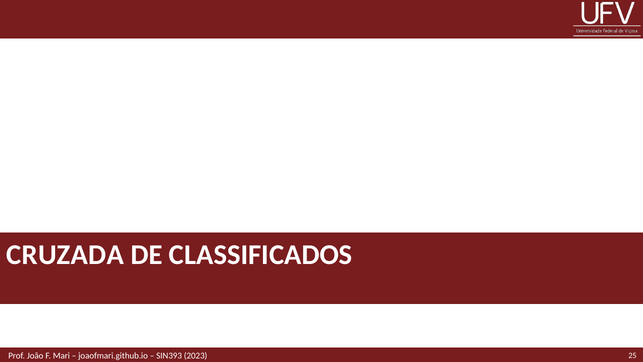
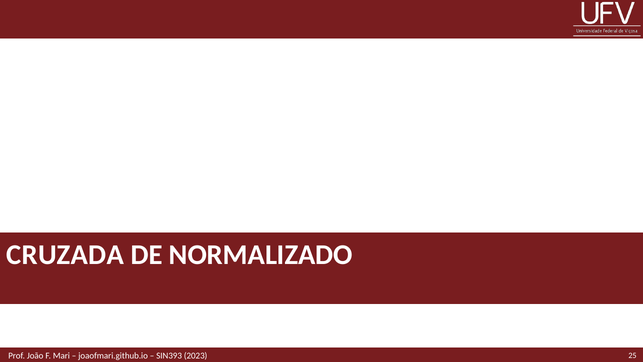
CLASSIFICADOS: CLASSIFICADOS -> NORMALIZADO (261, 255)
